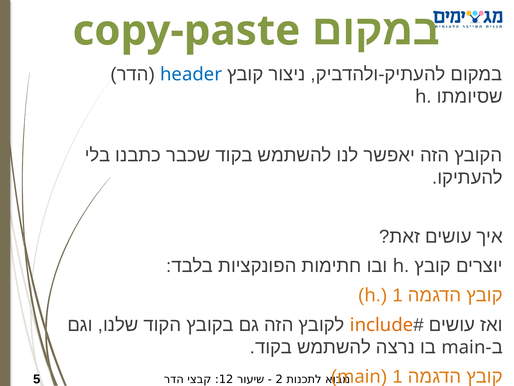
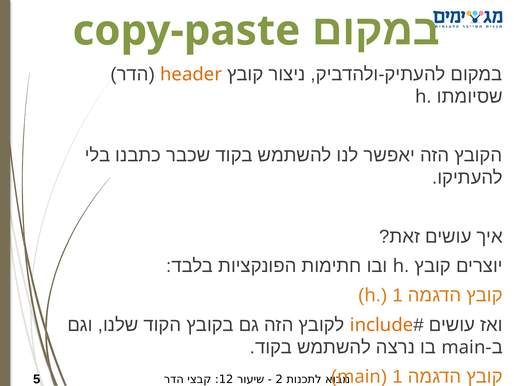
header colour: blue -> orange (191, 74)
